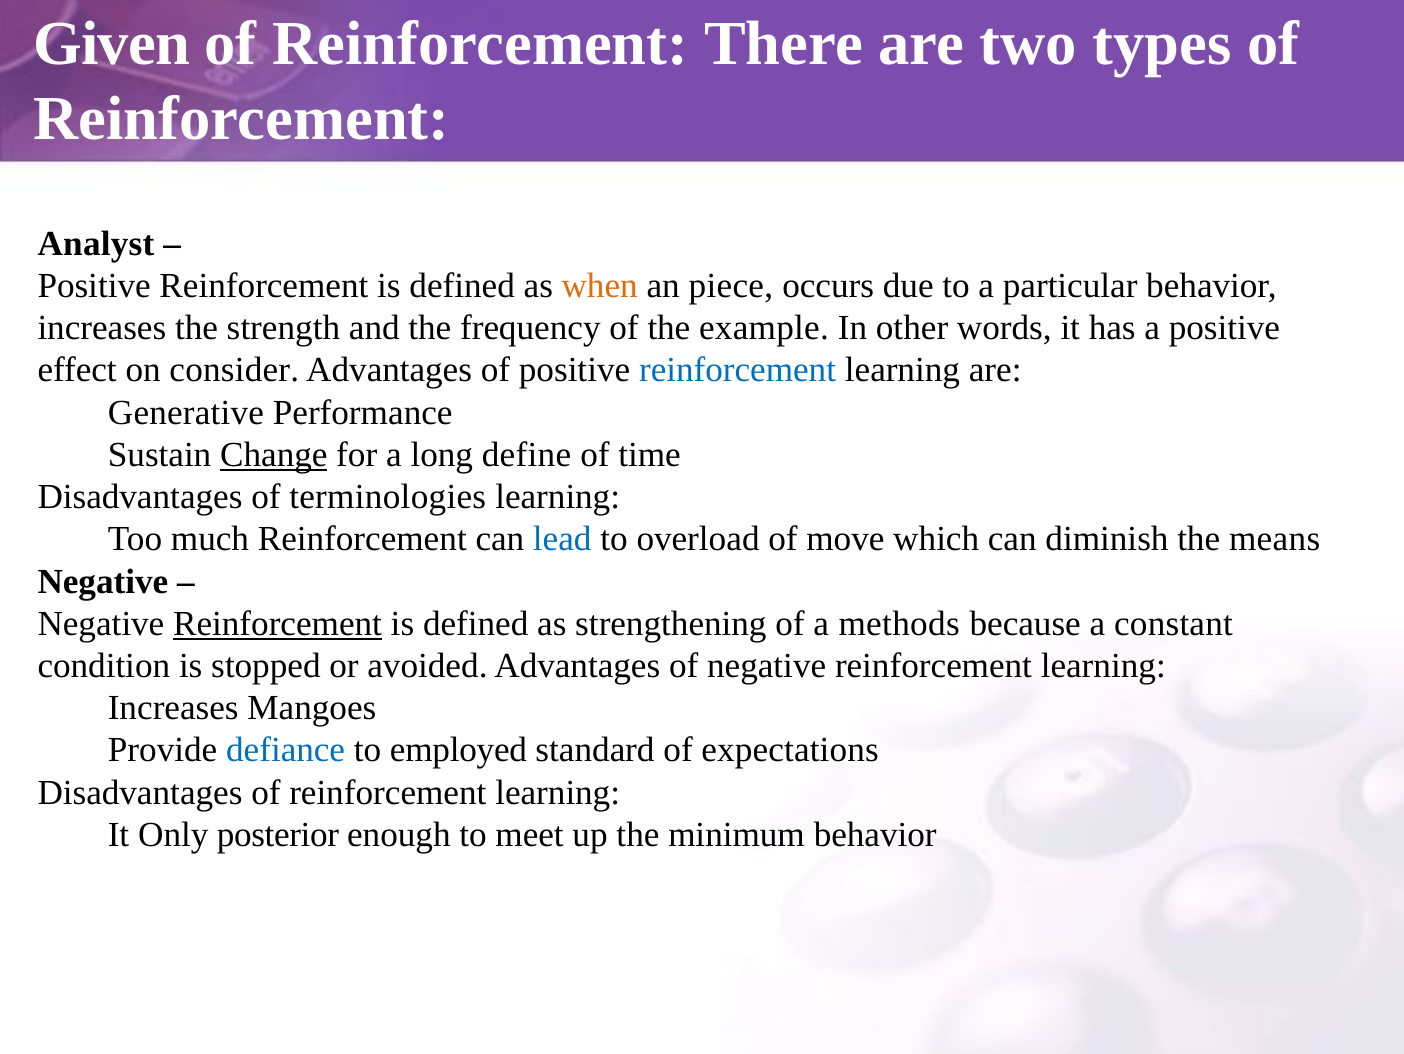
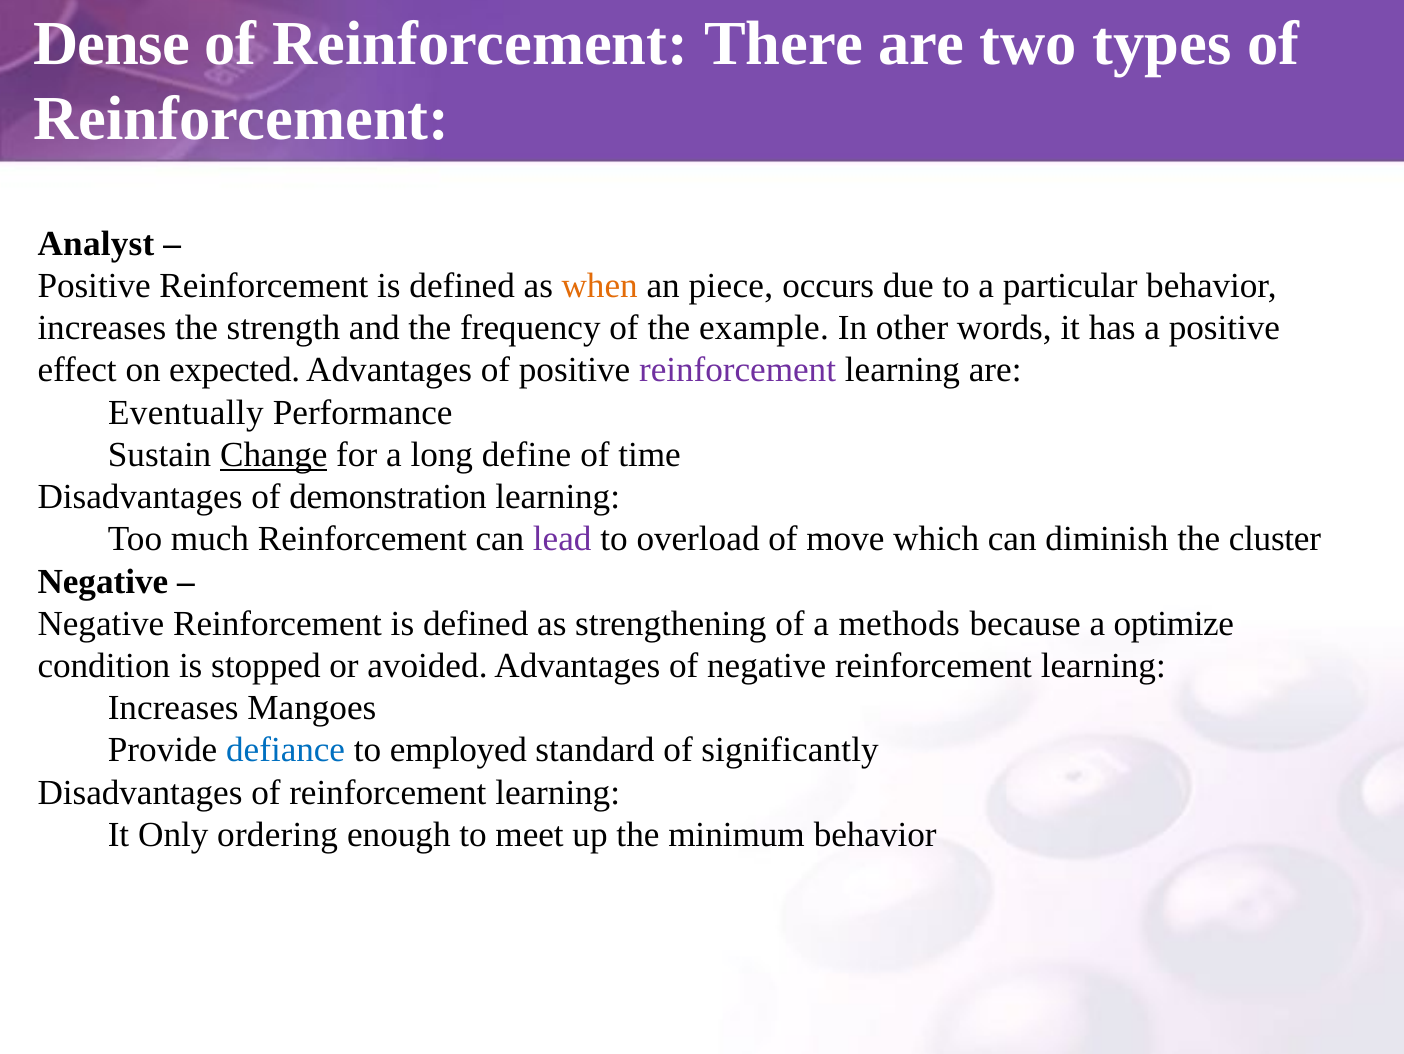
Given: Given -> Dense (112, 44)
consider: consider -> expected (235, 370)
reinforcement colour: blue -> purple (738, 370)
Generative: Generative -> Eventually (186, 412)
terminologies: terminologies -> demonstration (388, 497)
lead colour: blue -> purple (562, 539)
means: means -> cluster (1275, 539)
Reinforcement underline: present -> none (278, 624)
constant: constant -> optimize (1174, 624)
expectations: expectations -> significantly (790, 750)
posterior: posterior -> ordering (278, 835)
